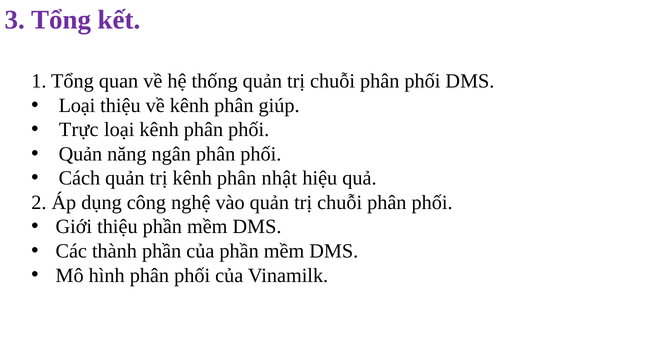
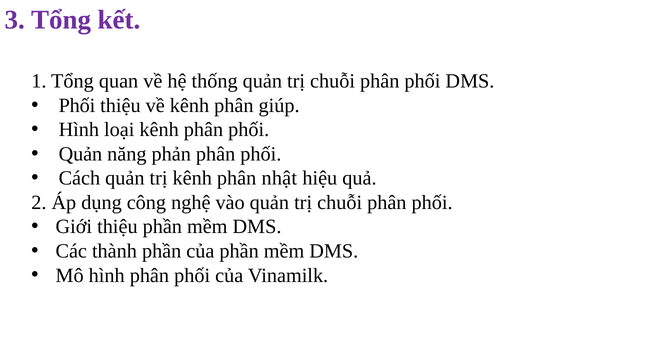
Loại: Loại -> Phối (77, 106)
Trực: Trực -> Hình (79, 130)
ngân: ngân -> phản (171, 154)
